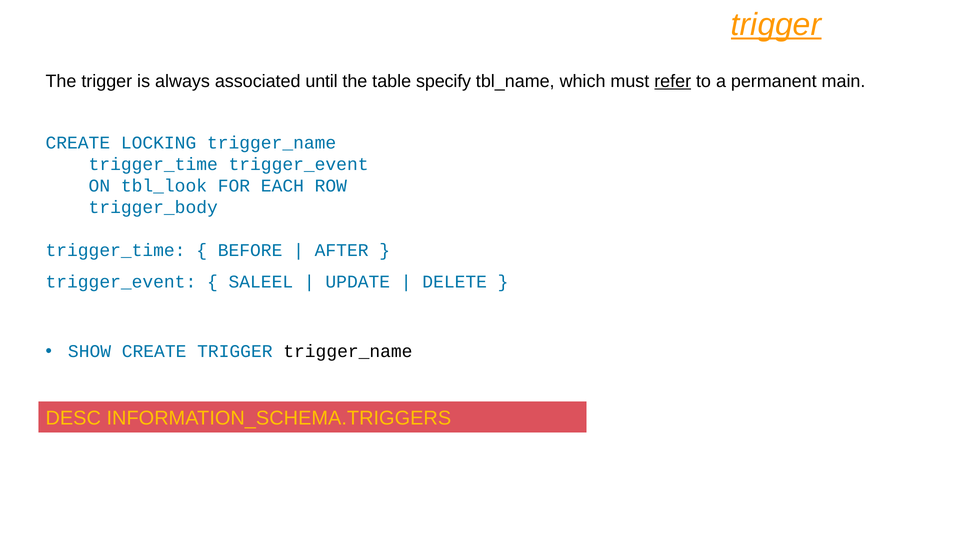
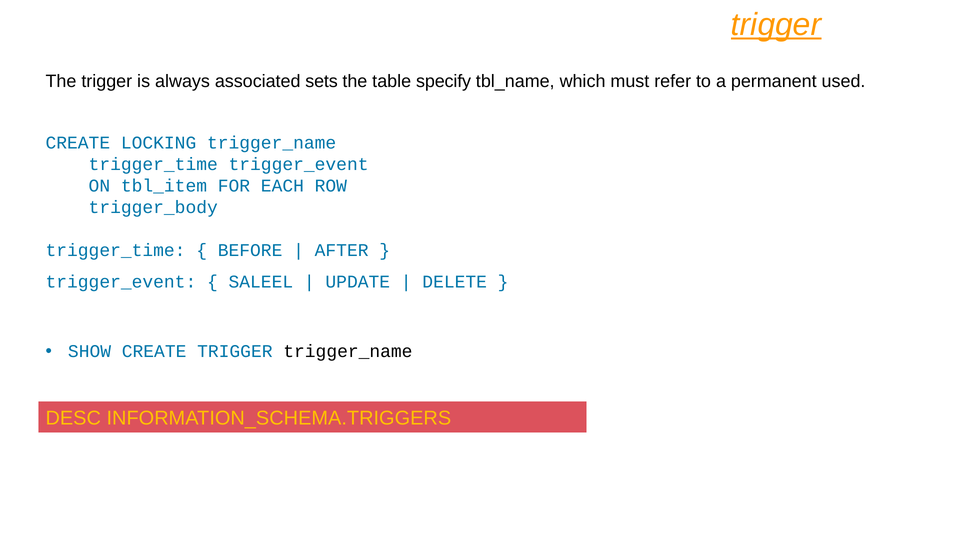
until: until -> sets (322, 81)
refer underline: present -> none (673, 81)
main: main -> used (844, 81)
tbl_look: tbl_look -> tbl_item (164, 186)
